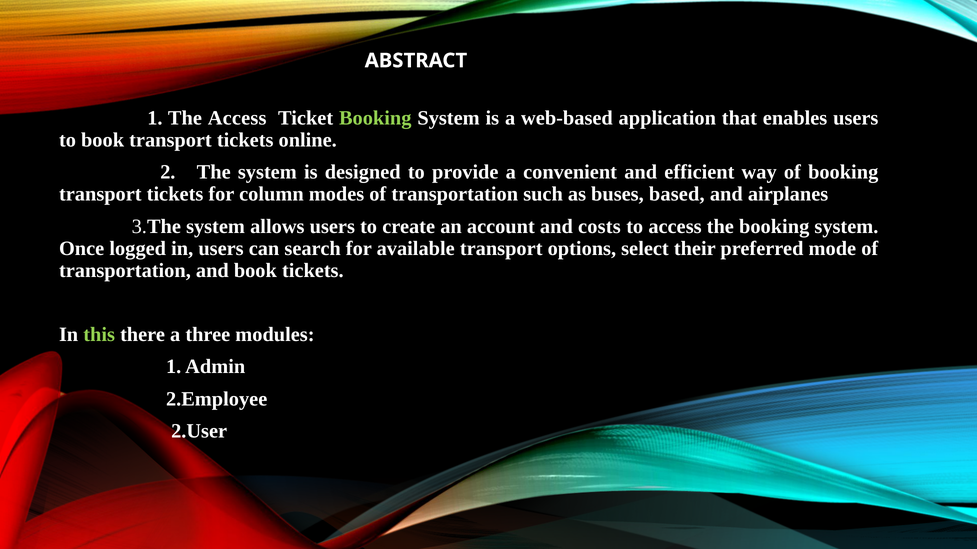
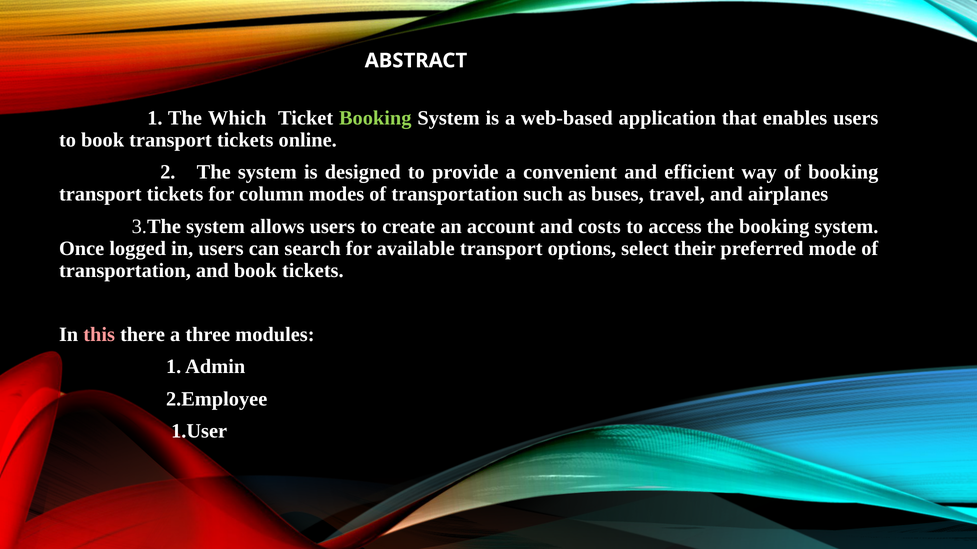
The Access: Access -> Which (237, 118)
based: based -> travel (677, 194)
this colour: light green -> pink (99, 335)
2.User: 2.User -> 1.User (199, 432)
